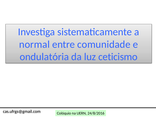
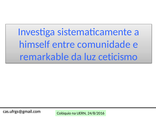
normal: normal -> himself (35, 44)
ondulatória: ondulatória -> remarkable (44, 57)
